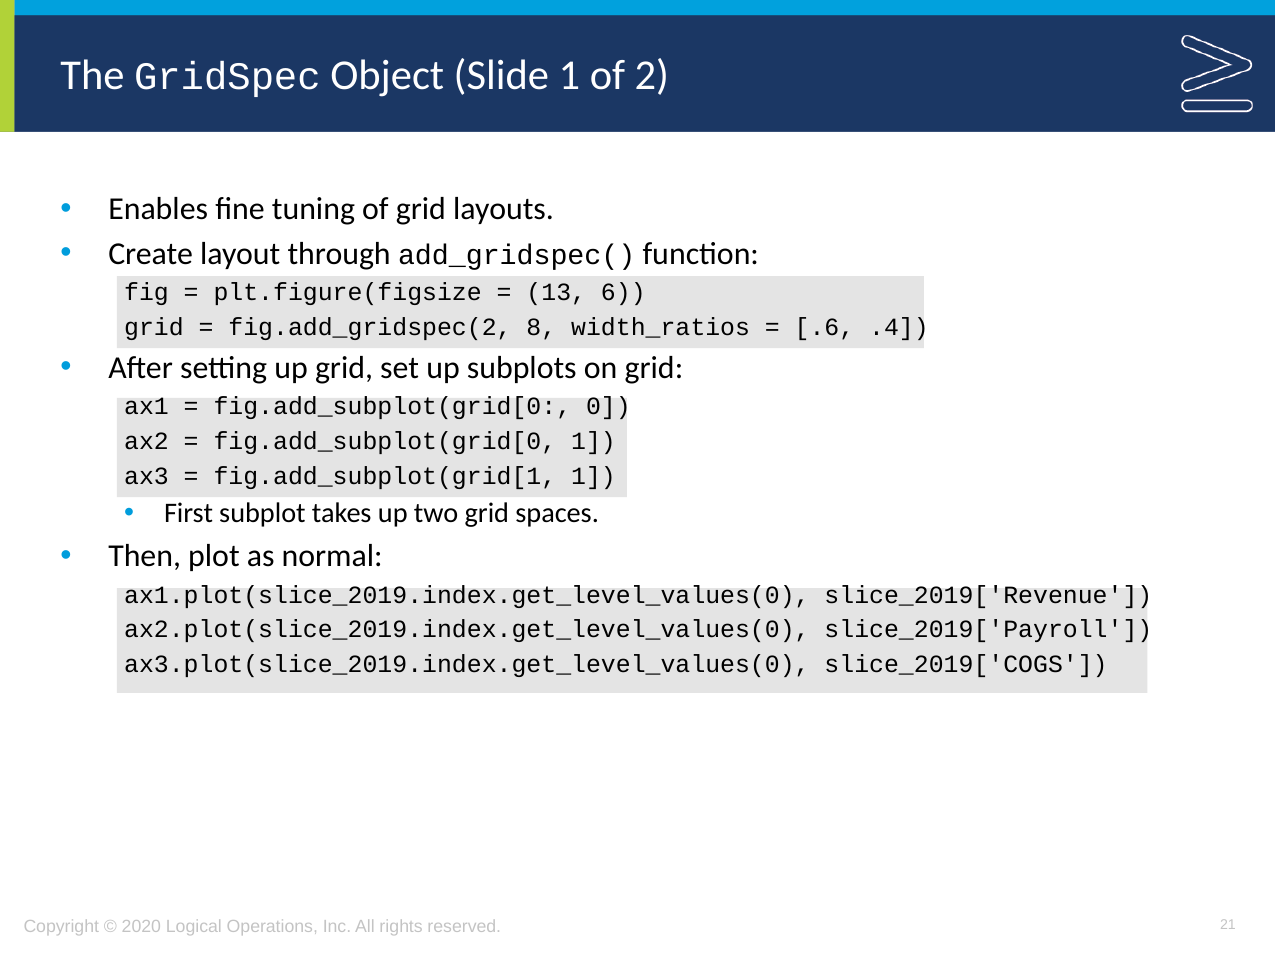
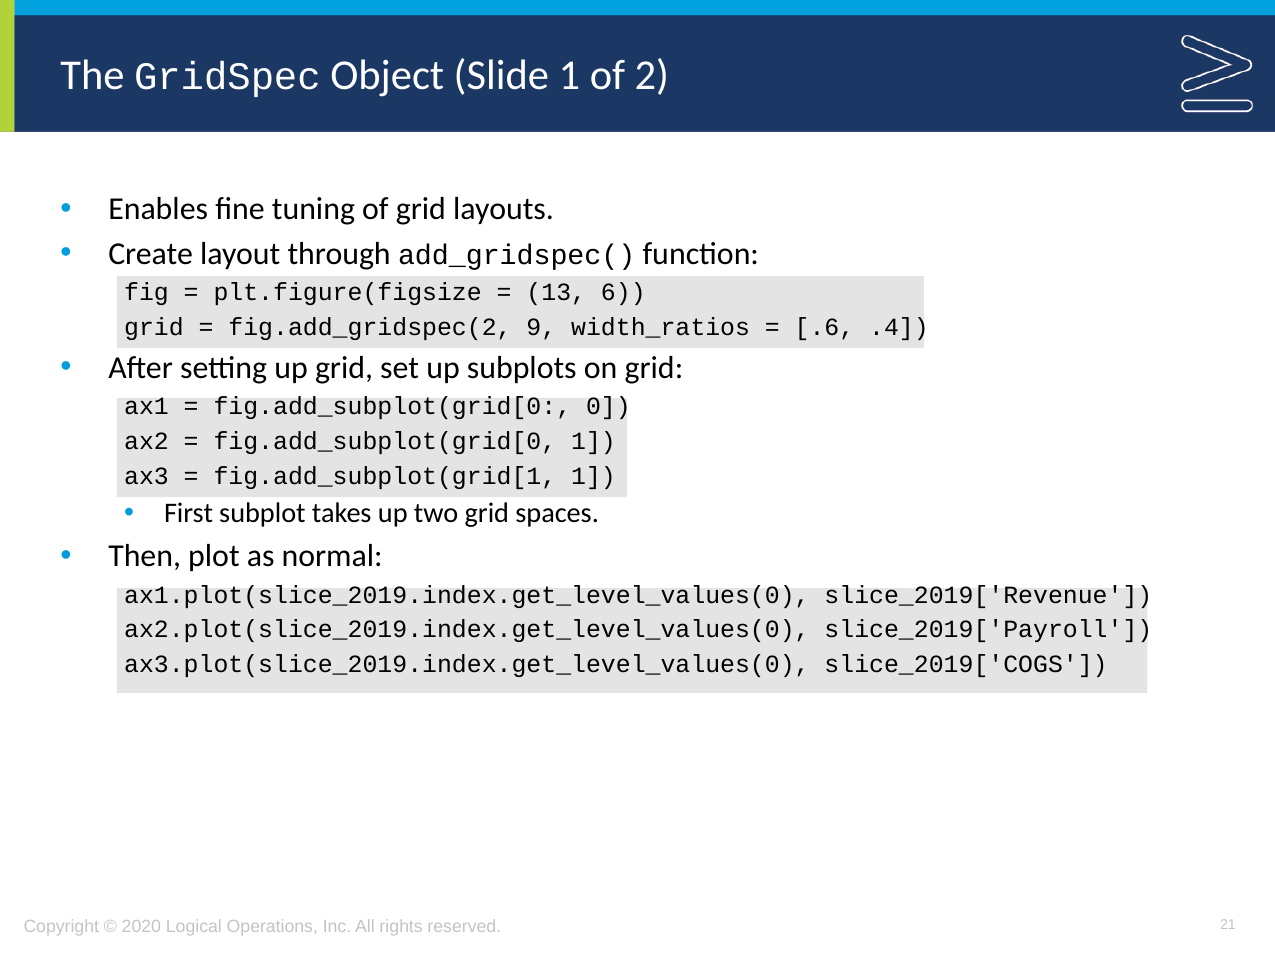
8: 8 -> 9 (541, 327)
